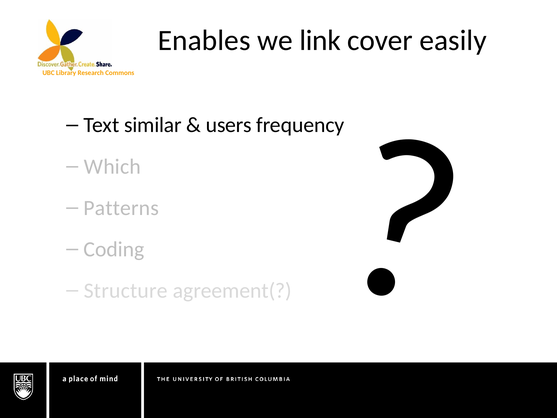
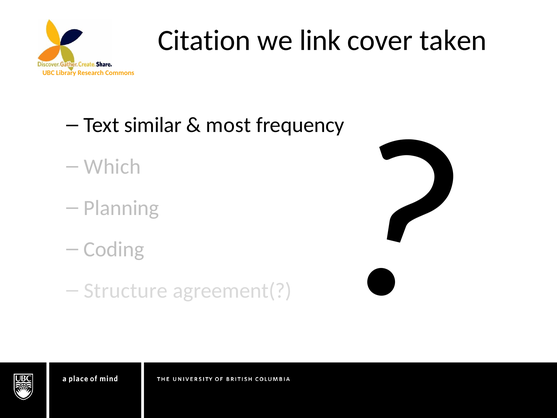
Enables: Enables -> Citation (204, 40)
easily: easily -> taken (453, 40)
users: users -> most (229, 125)
Patterns: Patterns -> Planning (121, 208)
